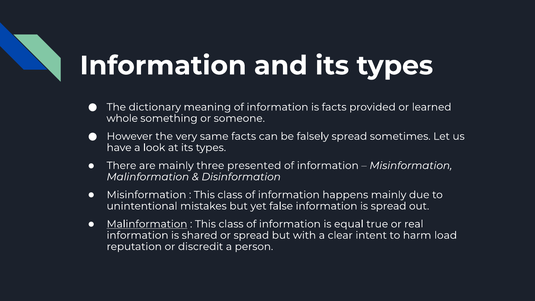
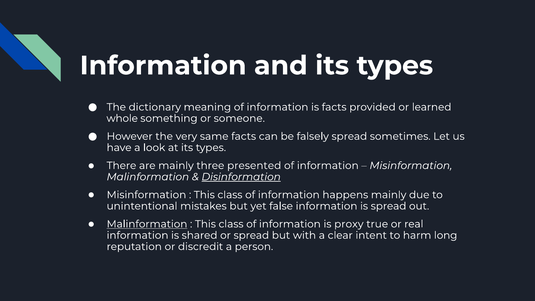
Disinformation underline: none -> present (241, 177)
equal: equal -> proxy (349, 224)
load: load -> long (446, 235)
